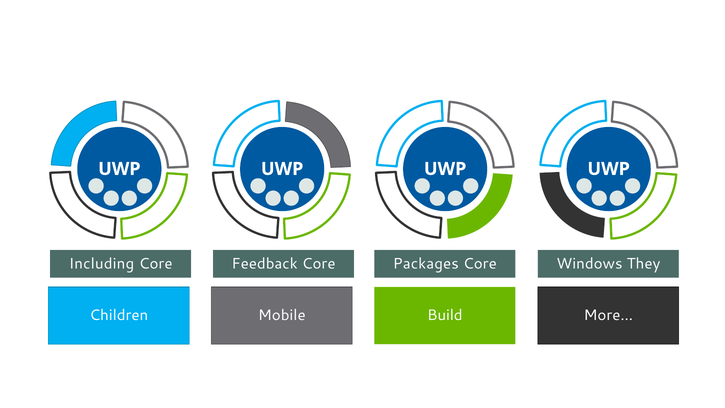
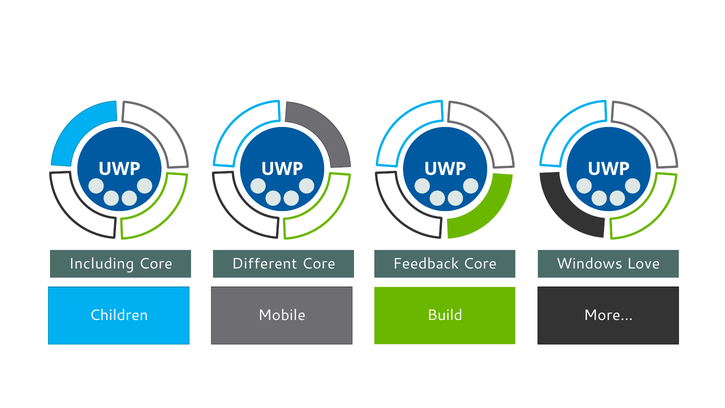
Feedback: Feedback -> Different (265, 264)
Packages: Packages -> Feedback (426, 264)
They: They -> Love (643, 264)
